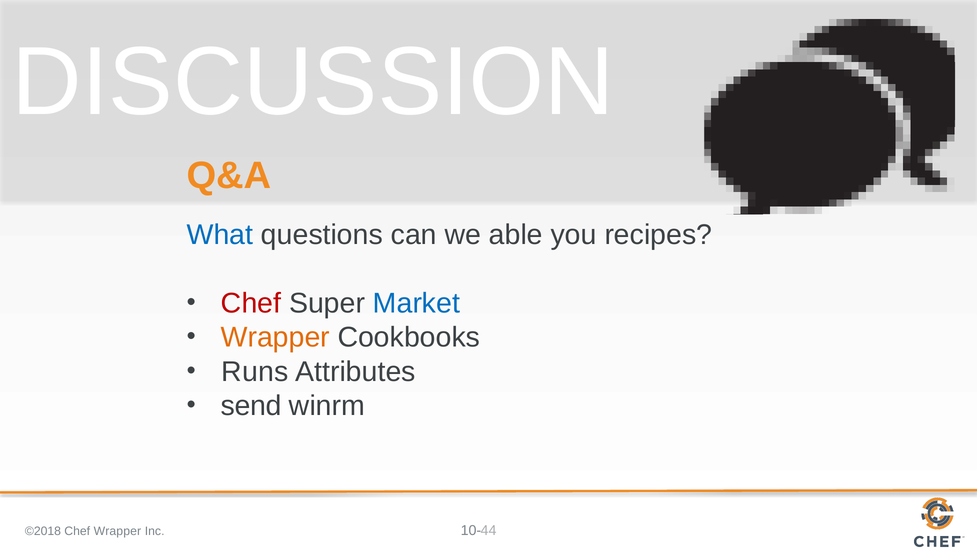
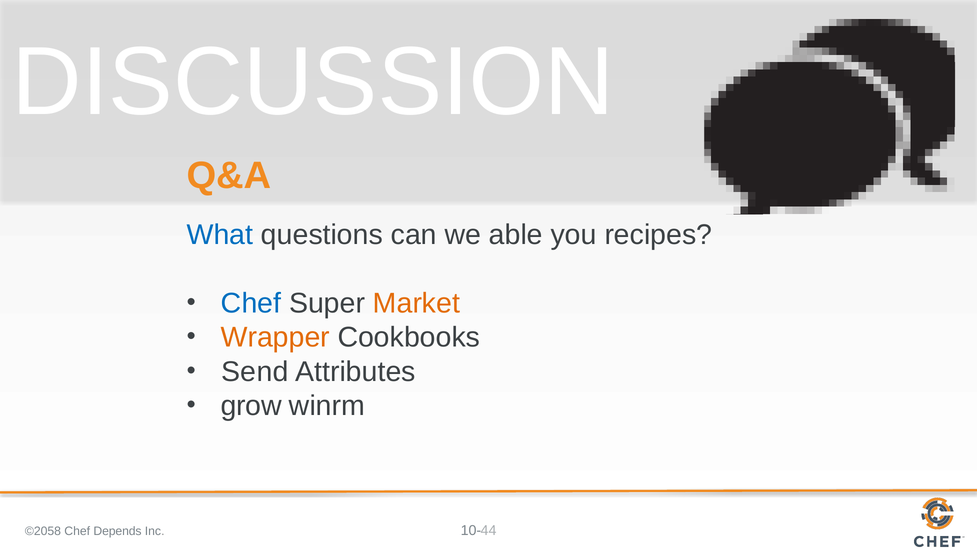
Chef colour: red -> blue (251, 304)
Market colour: blue -> orange (416, 304)
Runs: Runs -> Send (255, 372)
send: send -> grow (251, 406)
©2018: ©2018 -> ©2058 (43, 532)
Chef Wrapper: Wrapper -> Depends (118, 532)
